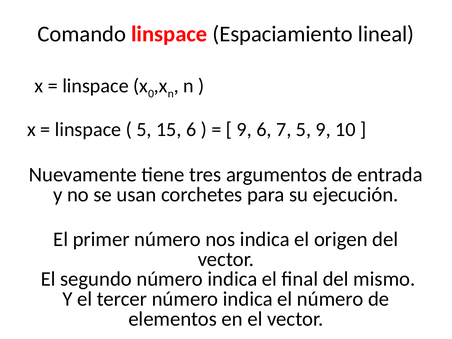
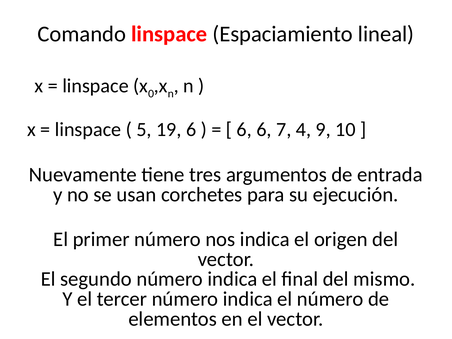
15: 15 -> 19 (169, 130)
9: 9 -> 6 (244, 130)
7 5: 5 -> 4 (303, 130)
